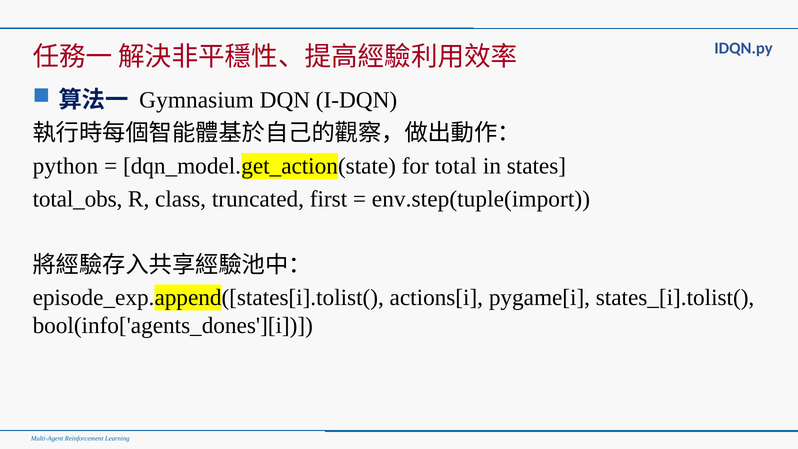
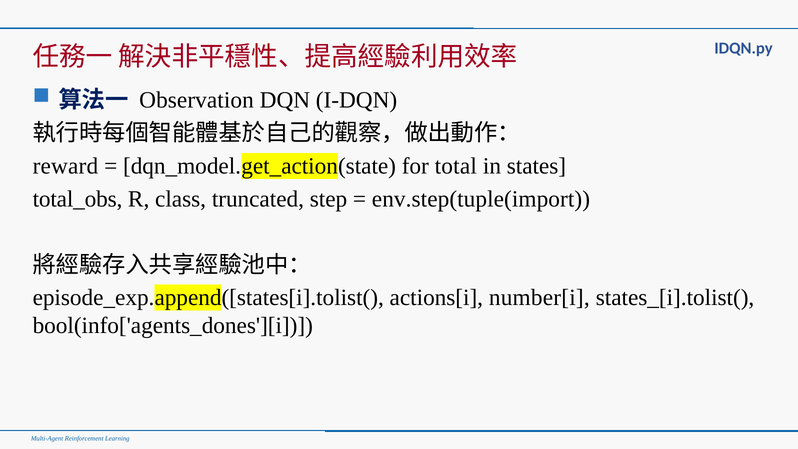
Gymnasium: Gymnasium -> Observation (197, 100)
python: python -> reward (65, 166)
first: first -> step (328, 199)
pygame[i: pygame[i -> number[i (539, 298)
